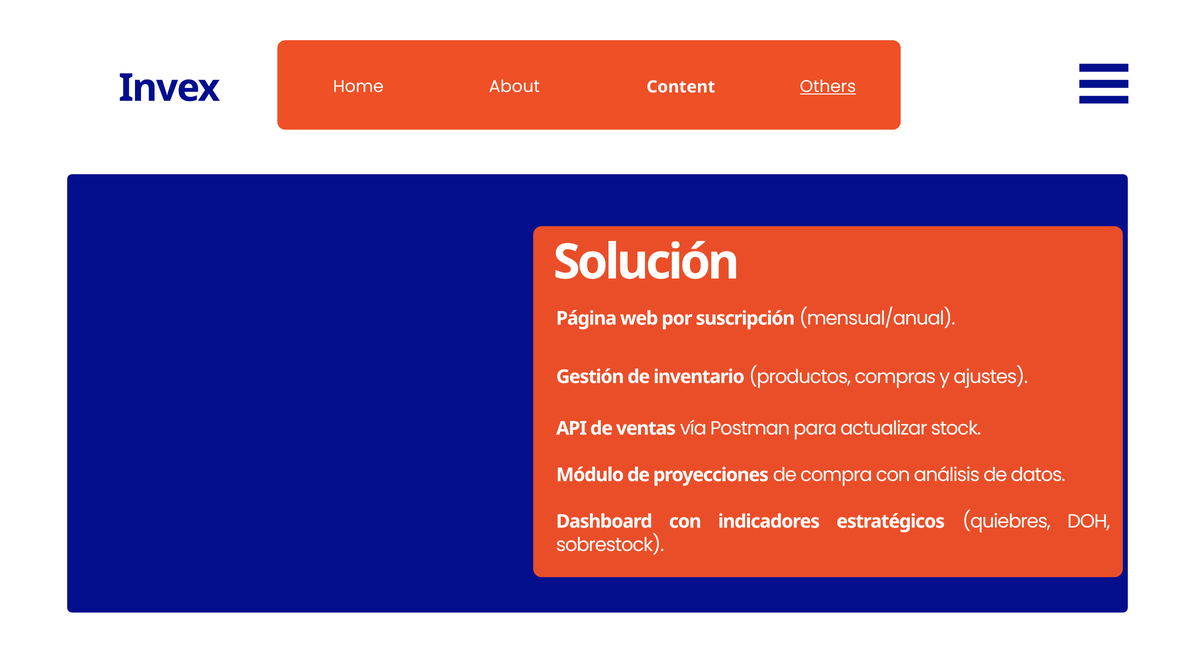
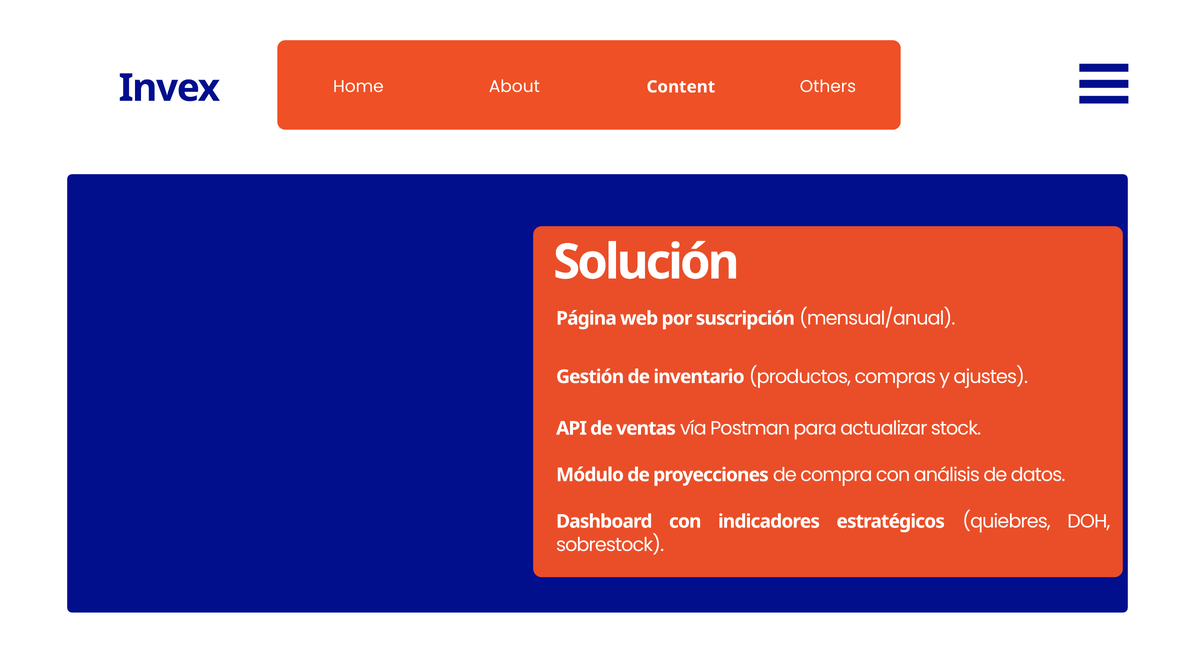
Others underline: present -> none (828, 87)
